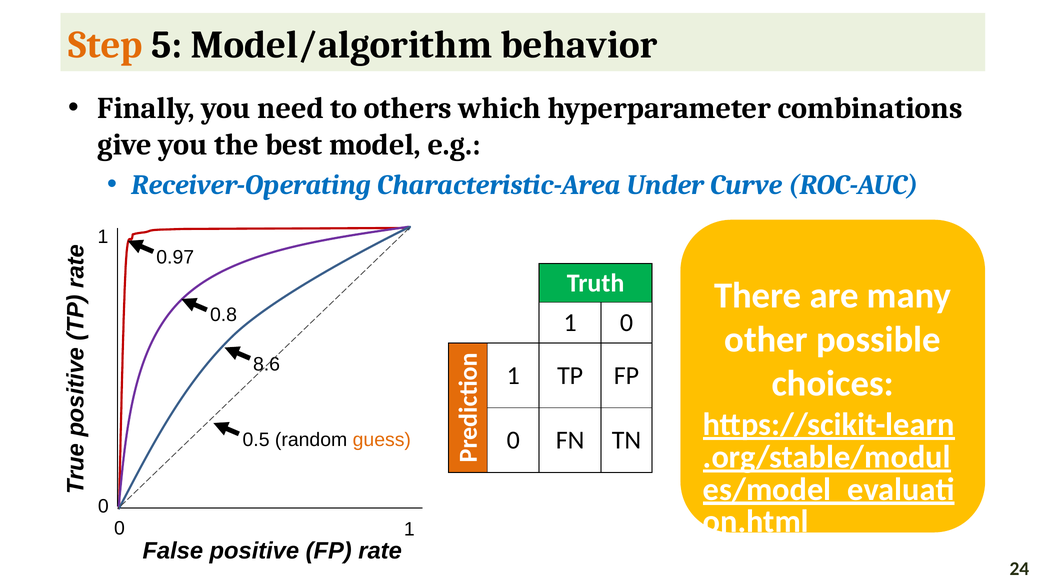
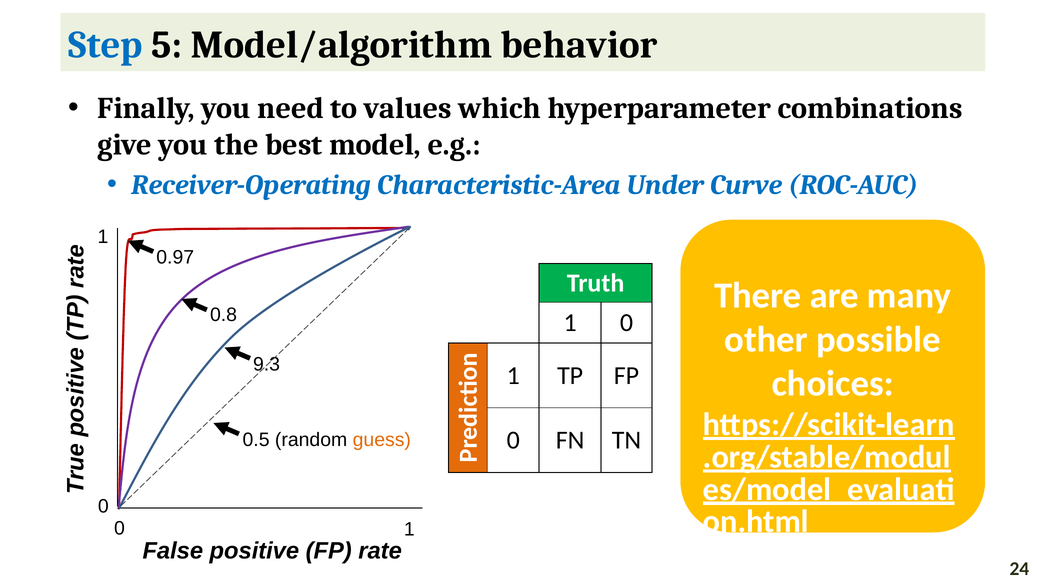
Step colour: orange -> blue (105, 45)
others: others -> values (408, 108)
8.6: 8.6 -> 9.3 (267, 364)
